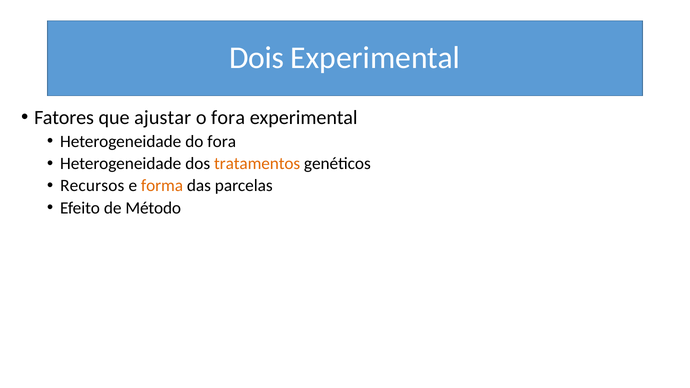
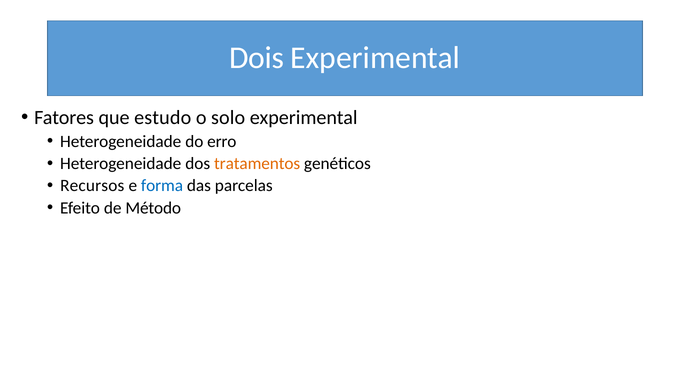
ajustar: ajustar -> estudo (163, 118)
o fora: fora -> solo (228, 118)
do fora: fora -> erro (222, 141)
forma colour: orange -> blue (162, 186)
